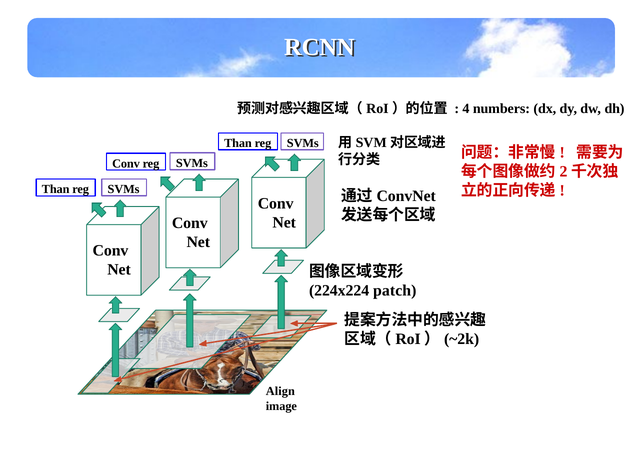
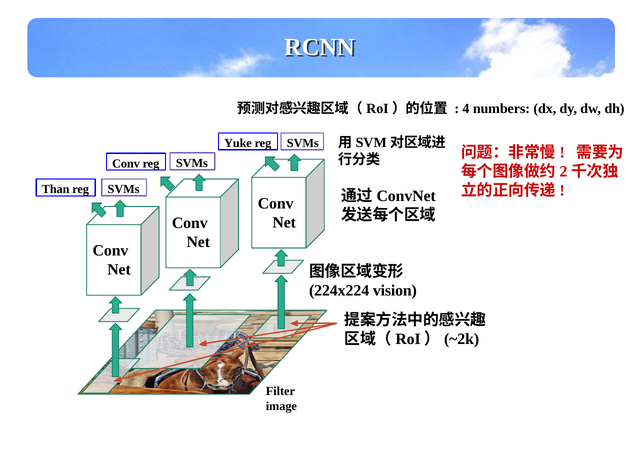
Than: Than -> Yuke (238, 143)
patch: patch -> vision (395, 290)
Align: Align -> Filter (280, 391)
